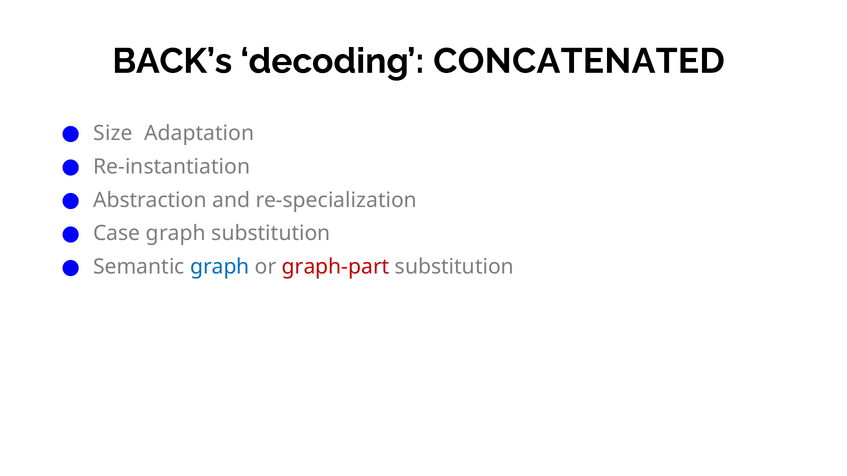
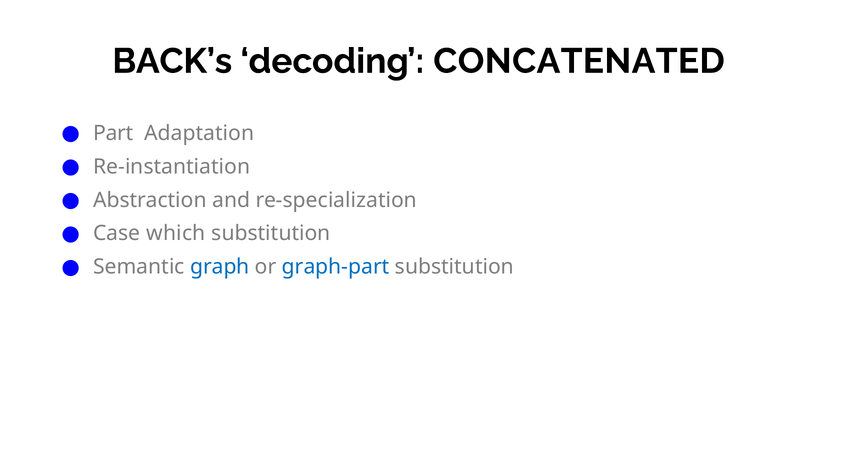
Size: Size -> Part (113, 133)
Case graph: graph -> which (176, 234)
graph-part colour: red -> blue (336, 267)
